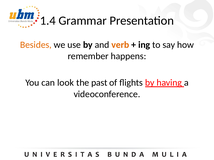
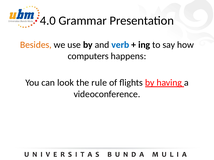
1.4: 1.4 -> 4.0 (48, 21)
verb colour: orange -> blue (120, 45)
remember: remember -> computers (88, 56)
past: past -> rule (99, 83)
